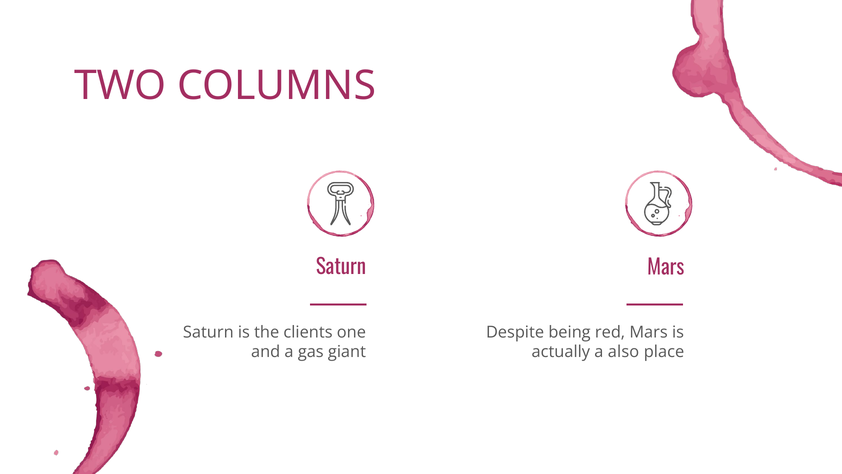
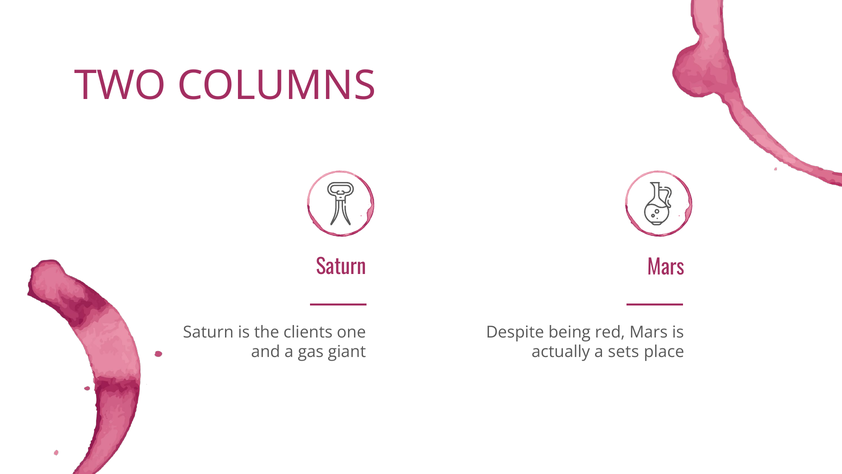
also: also -> sets (624, 352)
